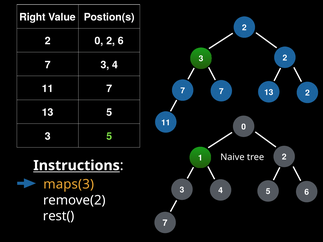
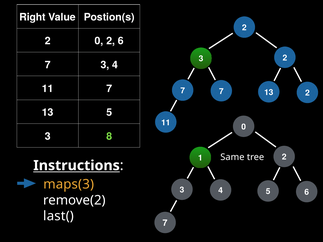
3 5: 5 -> 8 (109, 136)
Naive: Naive -> Same (232, 157)
rest(: rest( -> last( (59, 216)
